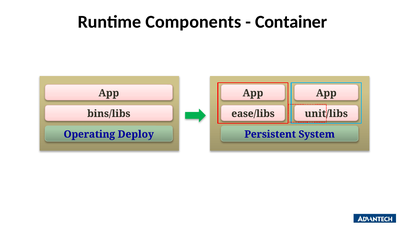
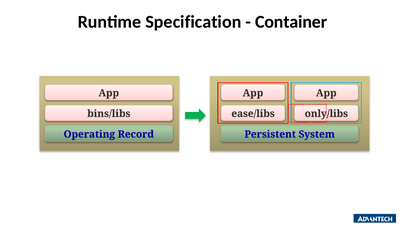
Components: Components -> Specification (193, 22)
unit/libs: unit/libs -> only/libs (326, 114)
Deploy: Deploy -> Record (136, 134)
